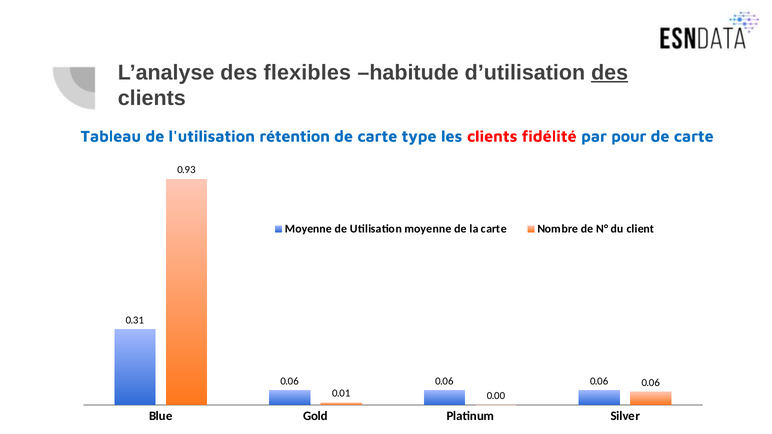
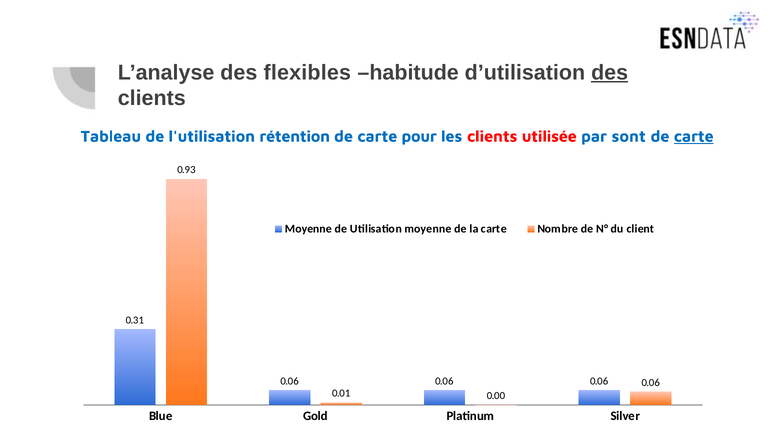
type: type -> pour (419, 136)
fidélité: fidélité -> utilisée (549, 136)
pour: pour -> sont (629, 136)
carte underline: none -> present (694, 136)
